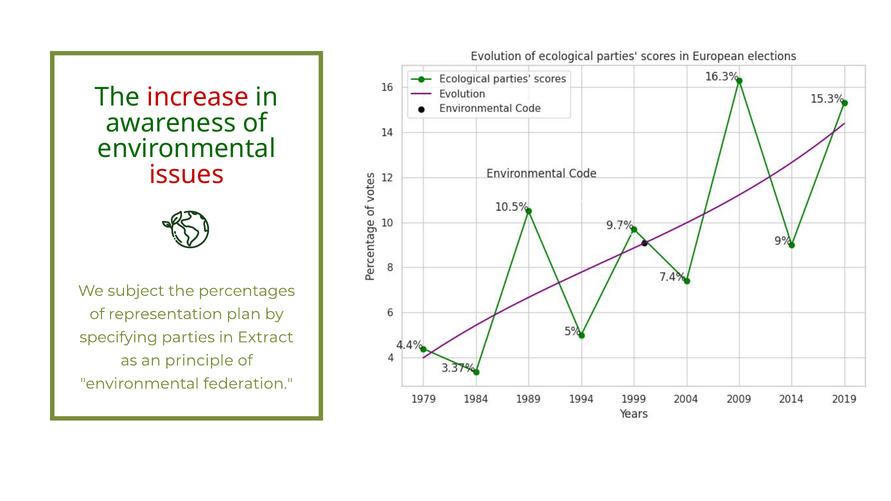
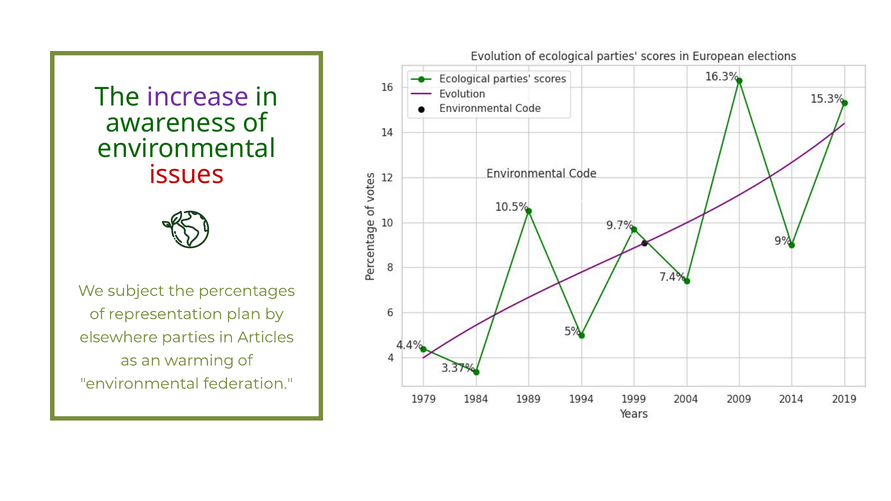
increase colour: red -> purple (198, 97)
specifying: specifying -> elsewhere (119, 337)
Extract: Extract -> Articles (266, 337)
principle: principle -> warming (199, 361)
